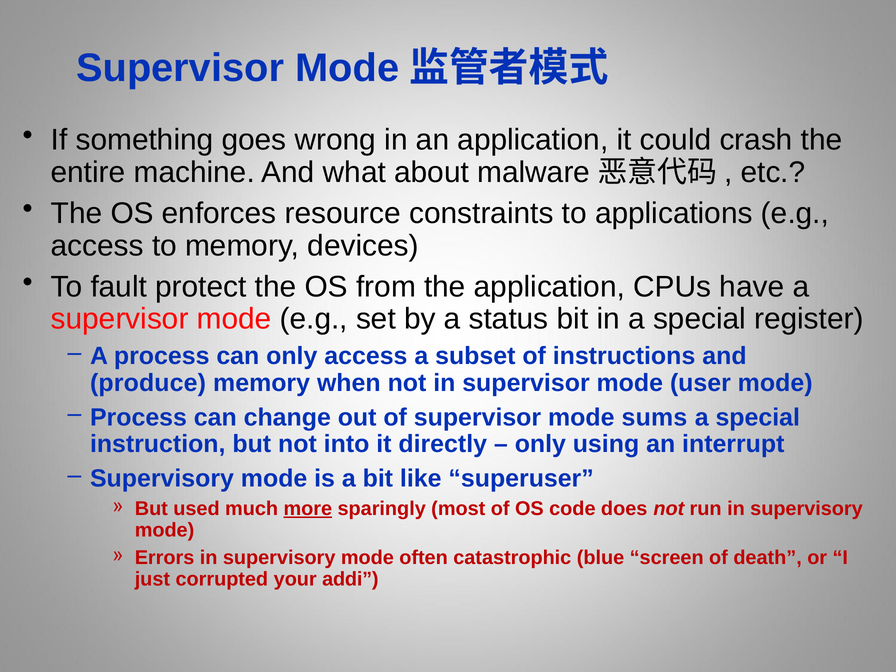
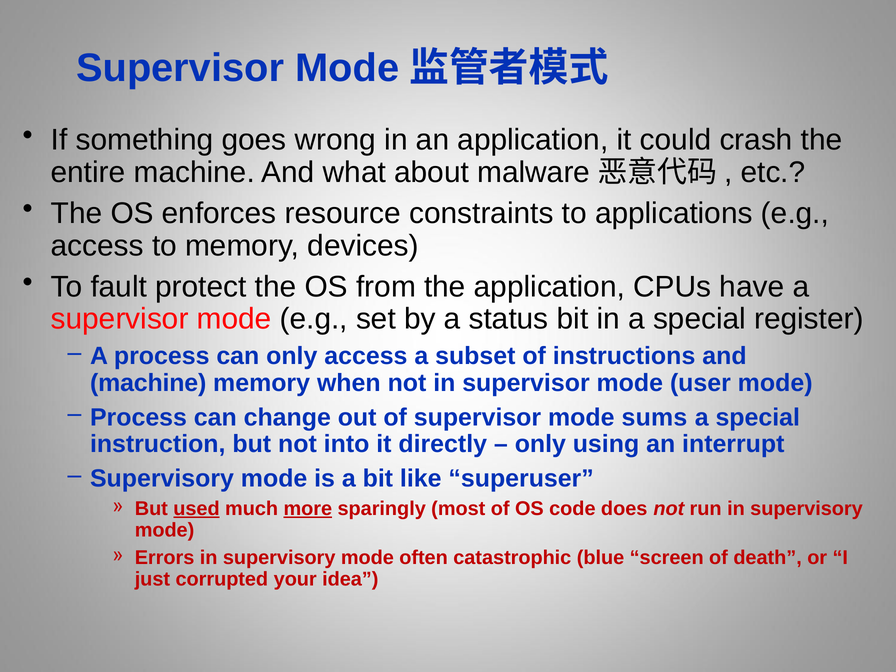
produce: produce -> machine (148, 383)
used underline: none -> present (196, 509)
addi: addi -> idea (350, 579)
